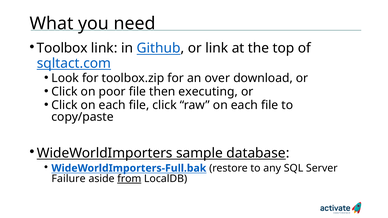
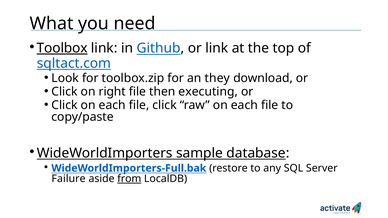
Toolbox underline: none -> present (62, 48)
over: over -> they (217, 78)
poor: poor -> right (112, 92)
